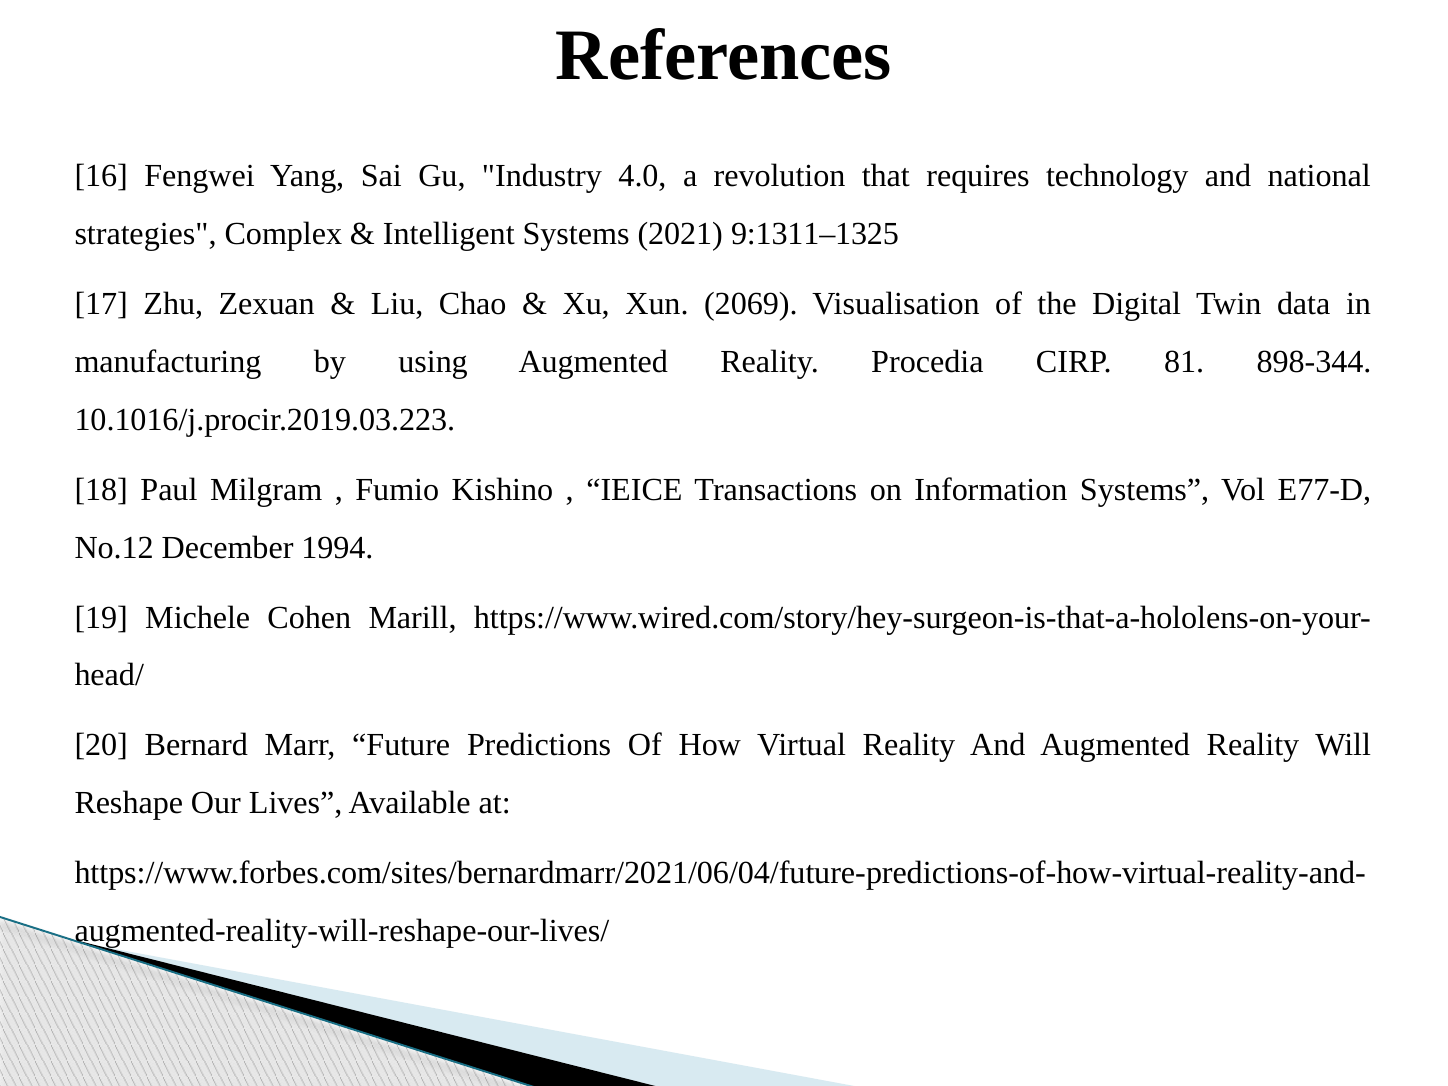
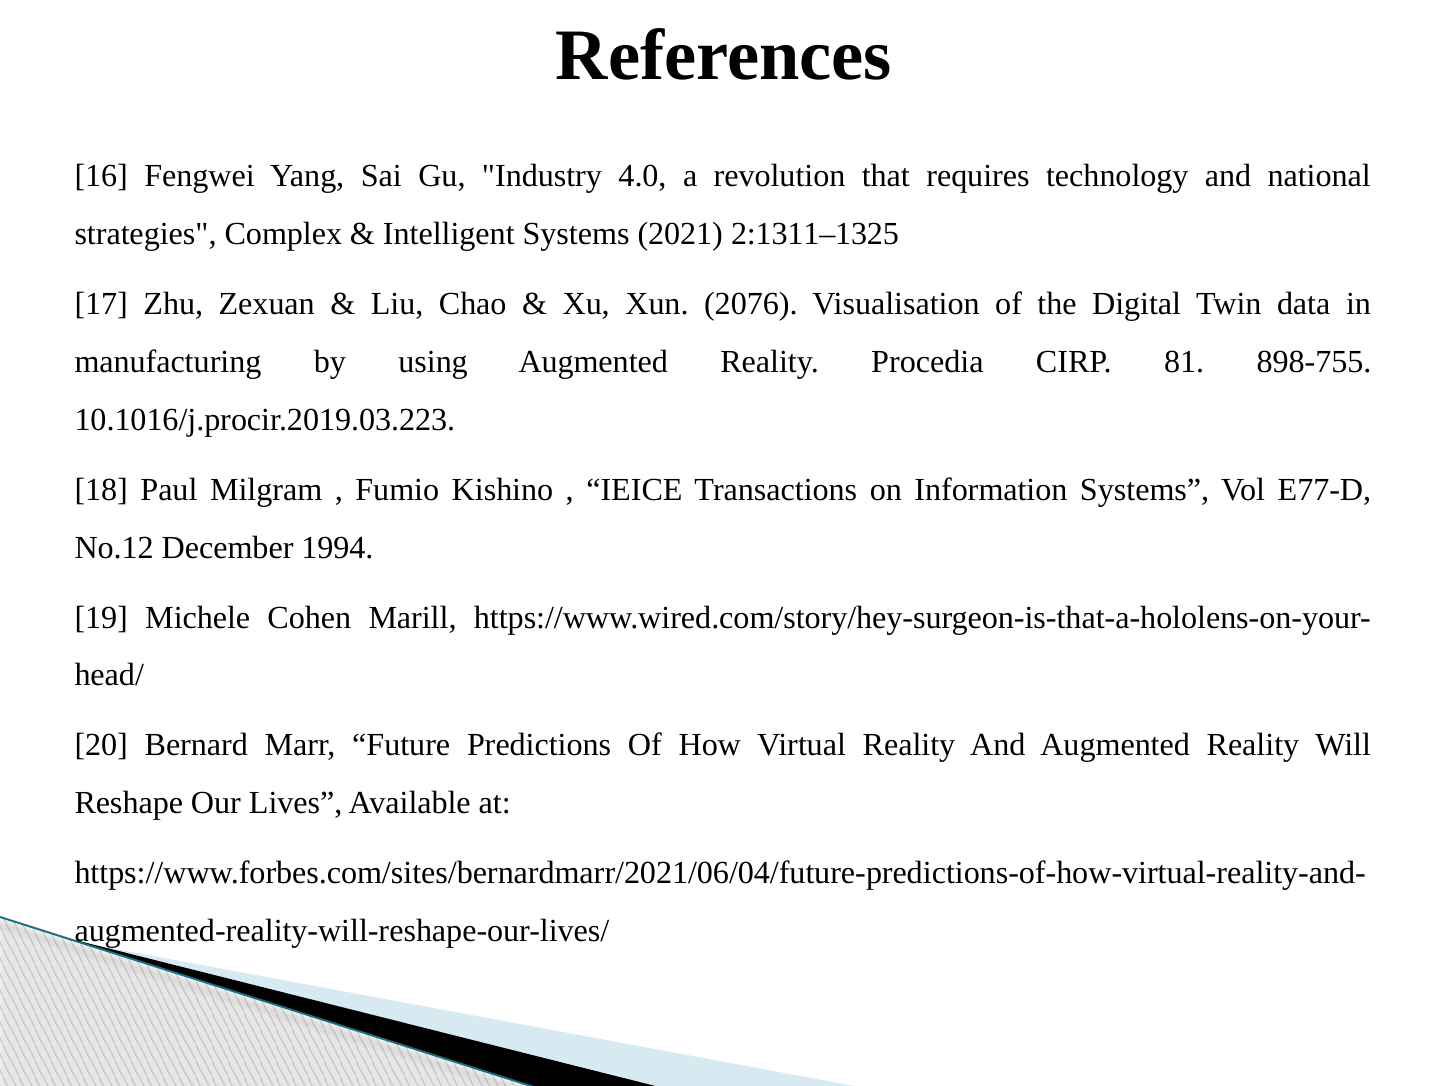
9:1311–1325: 9:1311–1325 -> 2:1311–1325 (815, 234)
2069: 2069 -> 2076 (751, 304)
898-344: 898-344 -> 898-755 (1314, 362)
